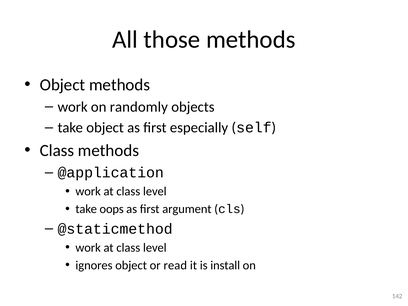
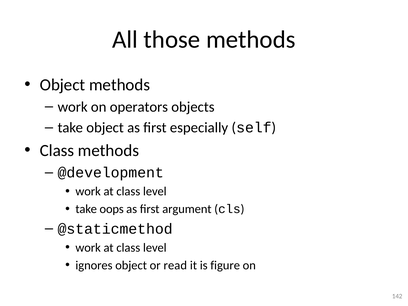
randomly: randomly -> operators (139, 107)
@application: @application -> @development (111, 173)
install: install -> figure (225, 265)
